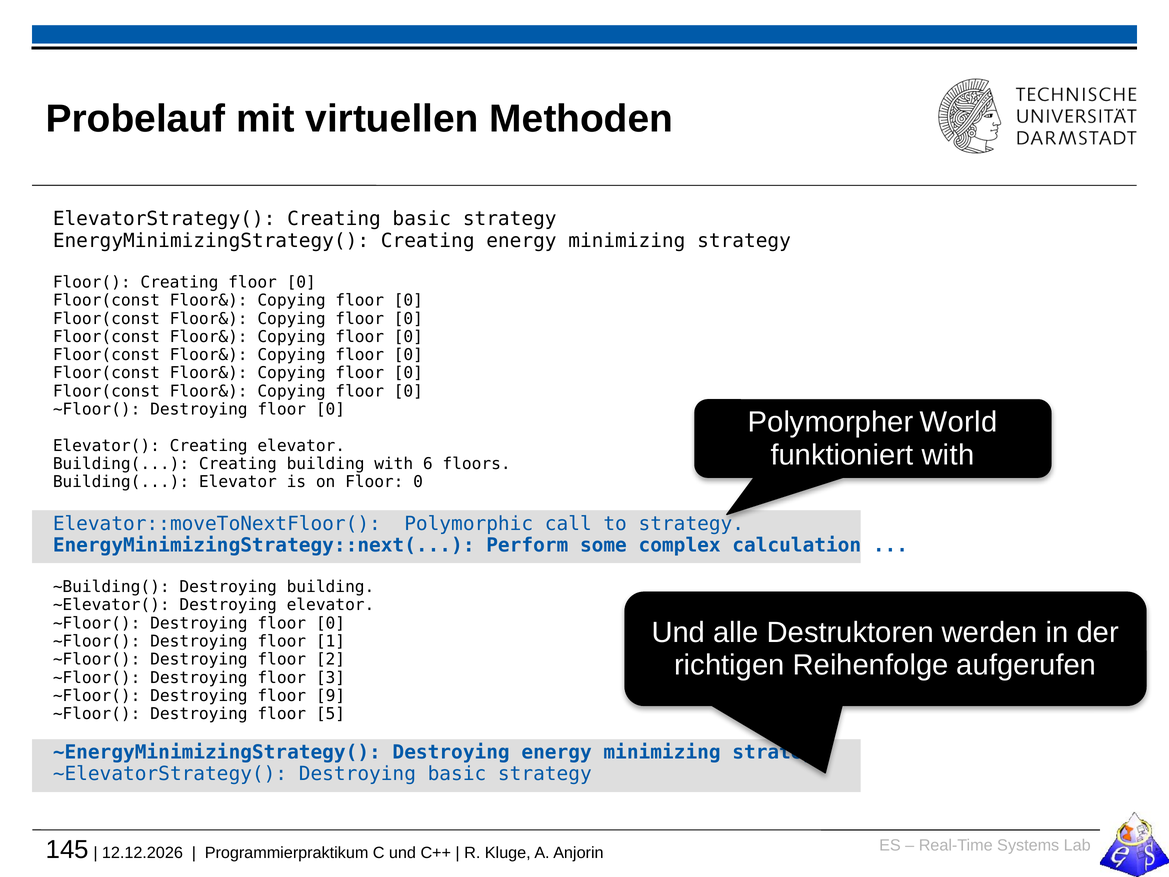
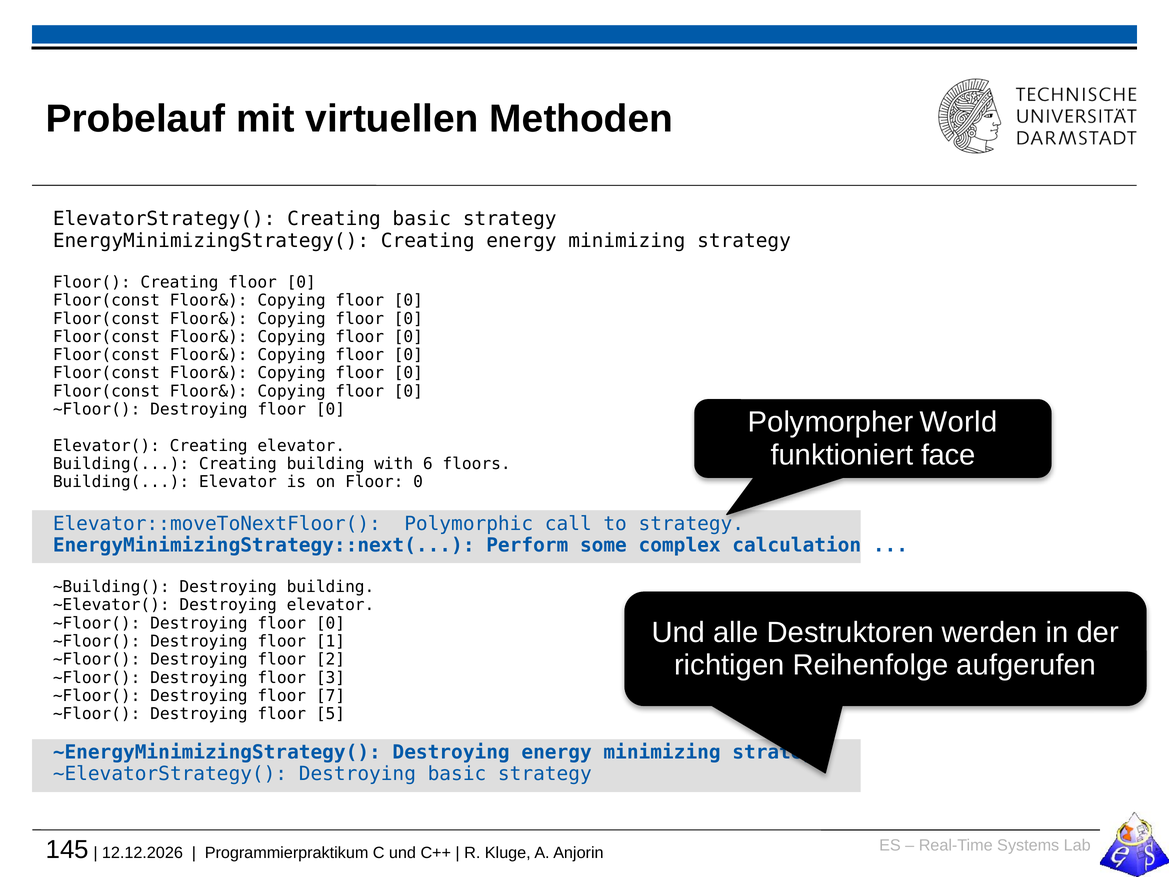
funktioniert with: with -> face (948, 455)
9: 9 -> 7 (331, 696)
